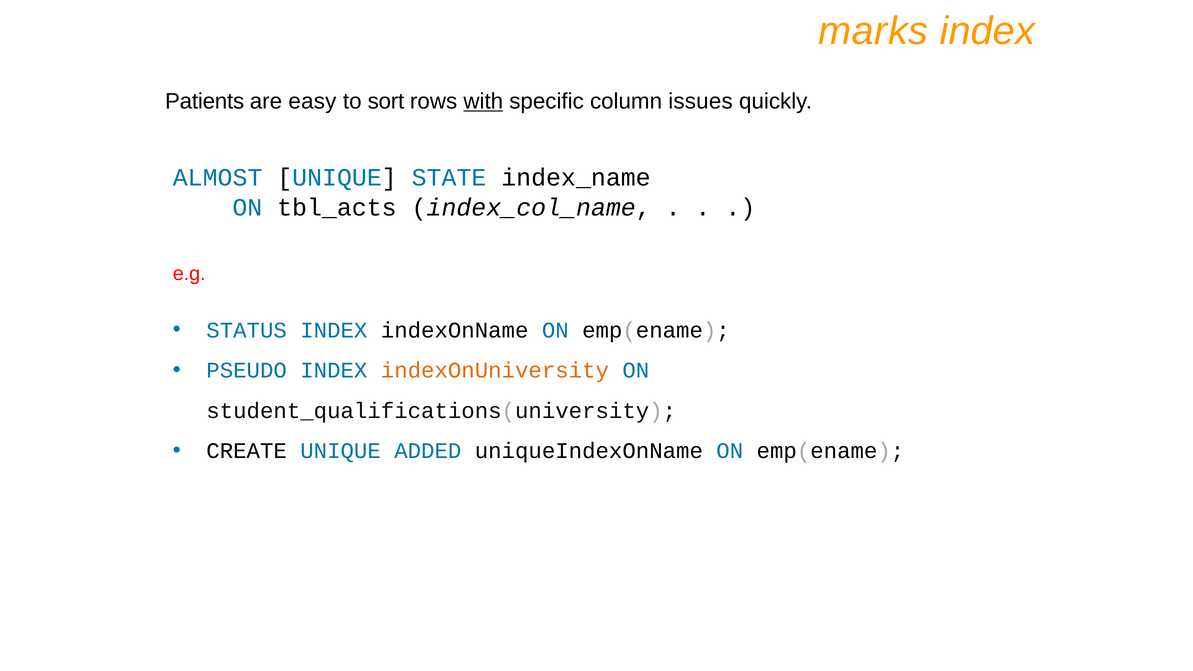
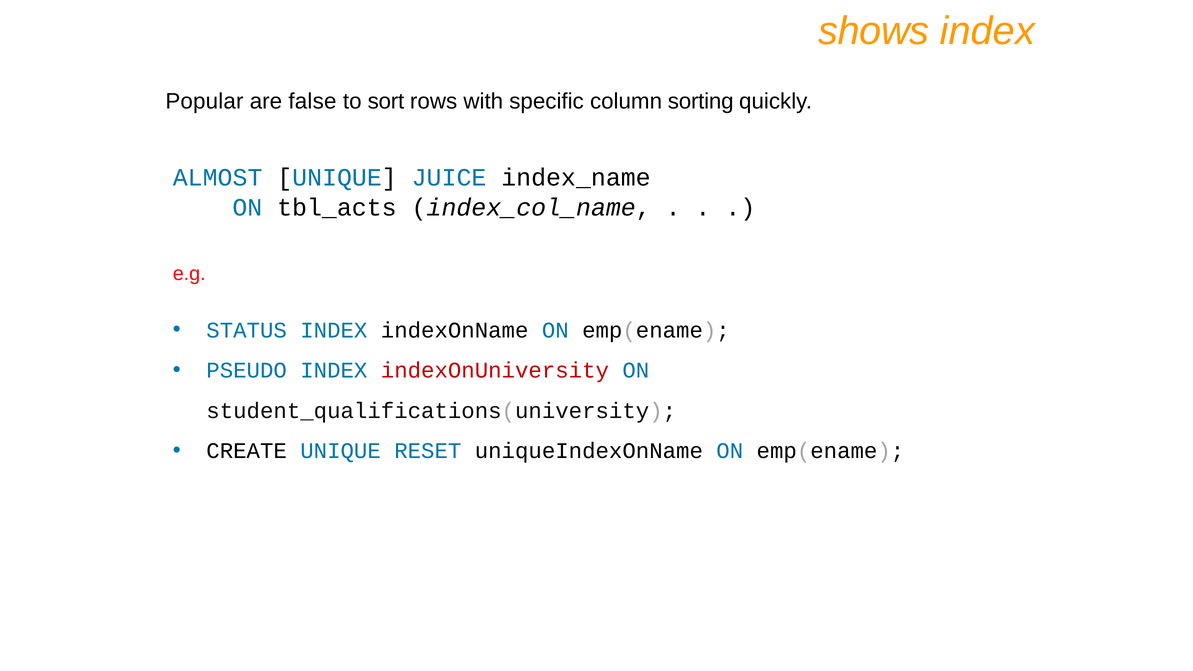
marks: marks -> shows (874, 31)
Patients: Patients -> Popular (204, 101)
easy: easy -> false (312, 101)
with underline: present -> none (483, 101)
issues: issues -> sorting (701, 101)
STATE: STATE -> JUICE (449, 178)
indexOnUniversity colour: orange -> red (495, 371)
ADDED: ADDED -> RESET (428, 451)
